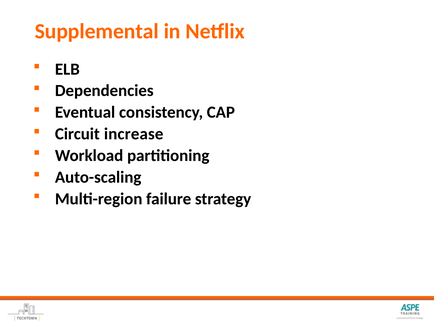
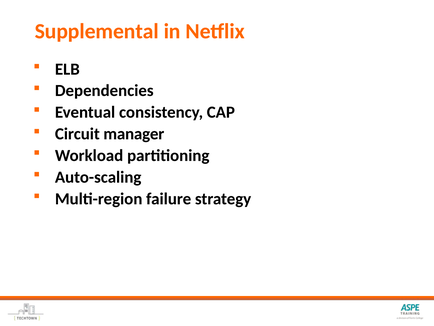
increase: increase -> manager (134, 134)
